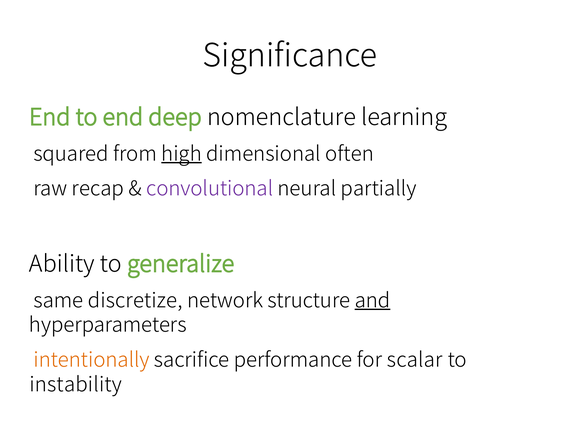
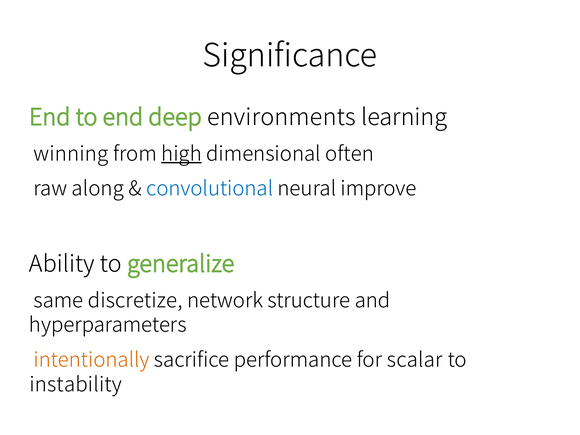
nomenclature: nomenclature -> environments (281, 117)
squared: squared -> winning (71, 154)
recap: recap -> along (98, 189)
convolutional colour: purple -> blue (210, 189)
partially: partially -> improve (379, 189)
and underline: present -> none (372, 301)
